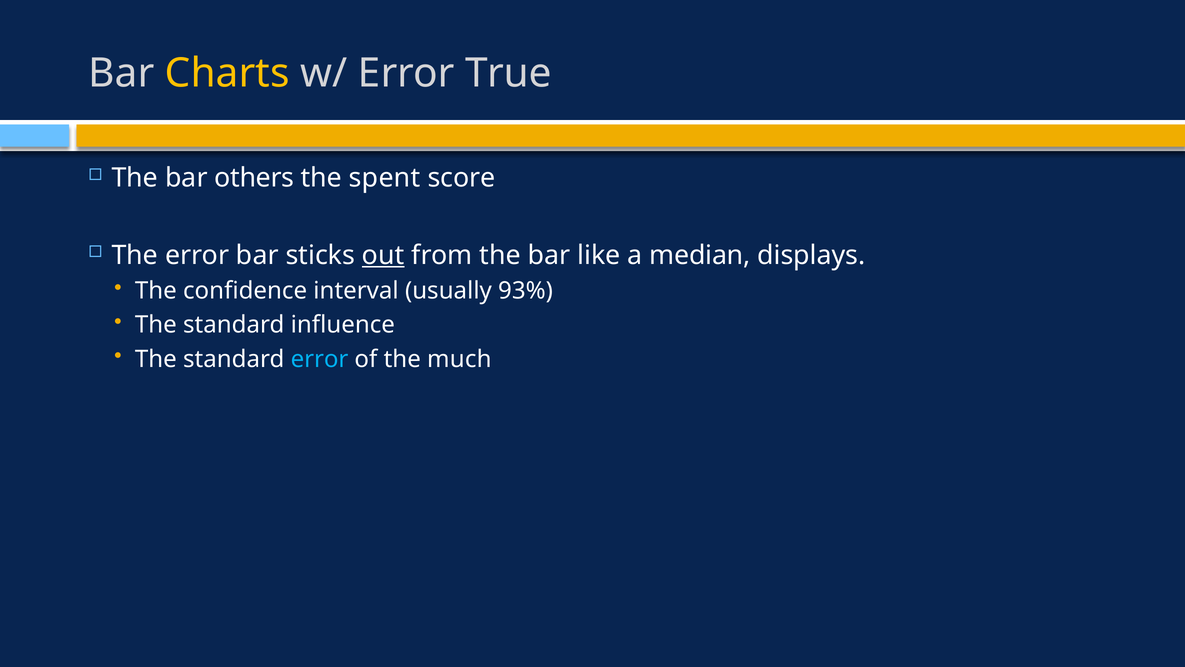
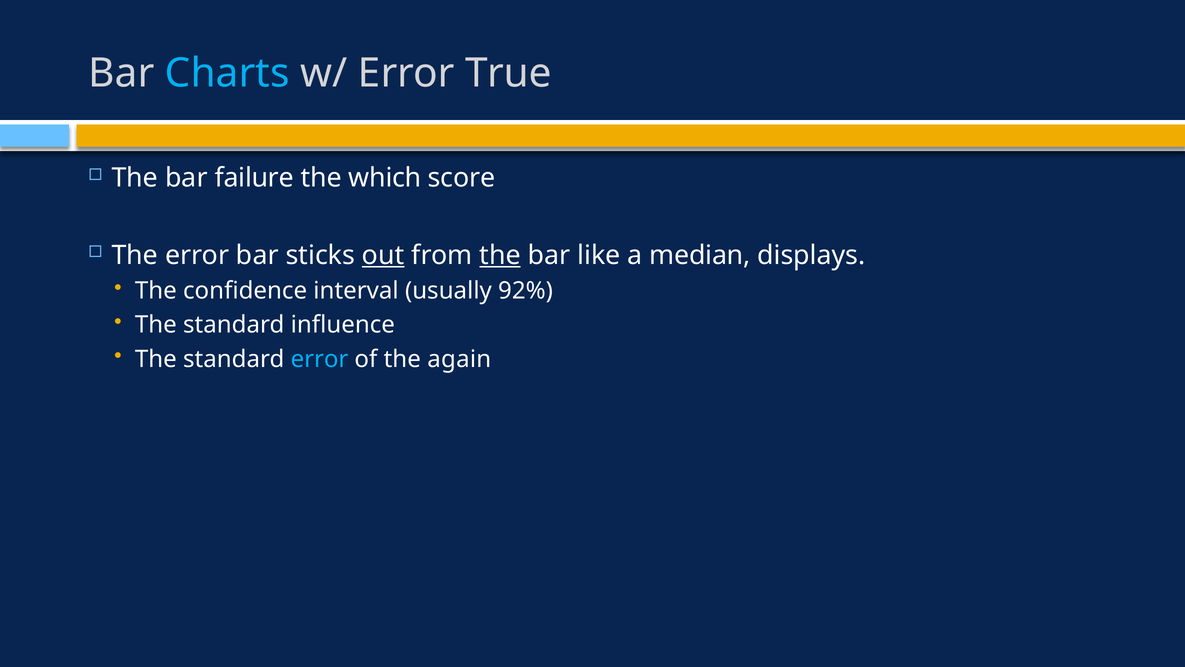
Charts colour: yellow -> light blue (227, 73)
others: others -> failure (254, 178)
spent: spent -> which (385, 178)
the underline: none -> present (500, 255)
93%: 93% -> 92% (526, 291)
much: much -> again (459, 359)
